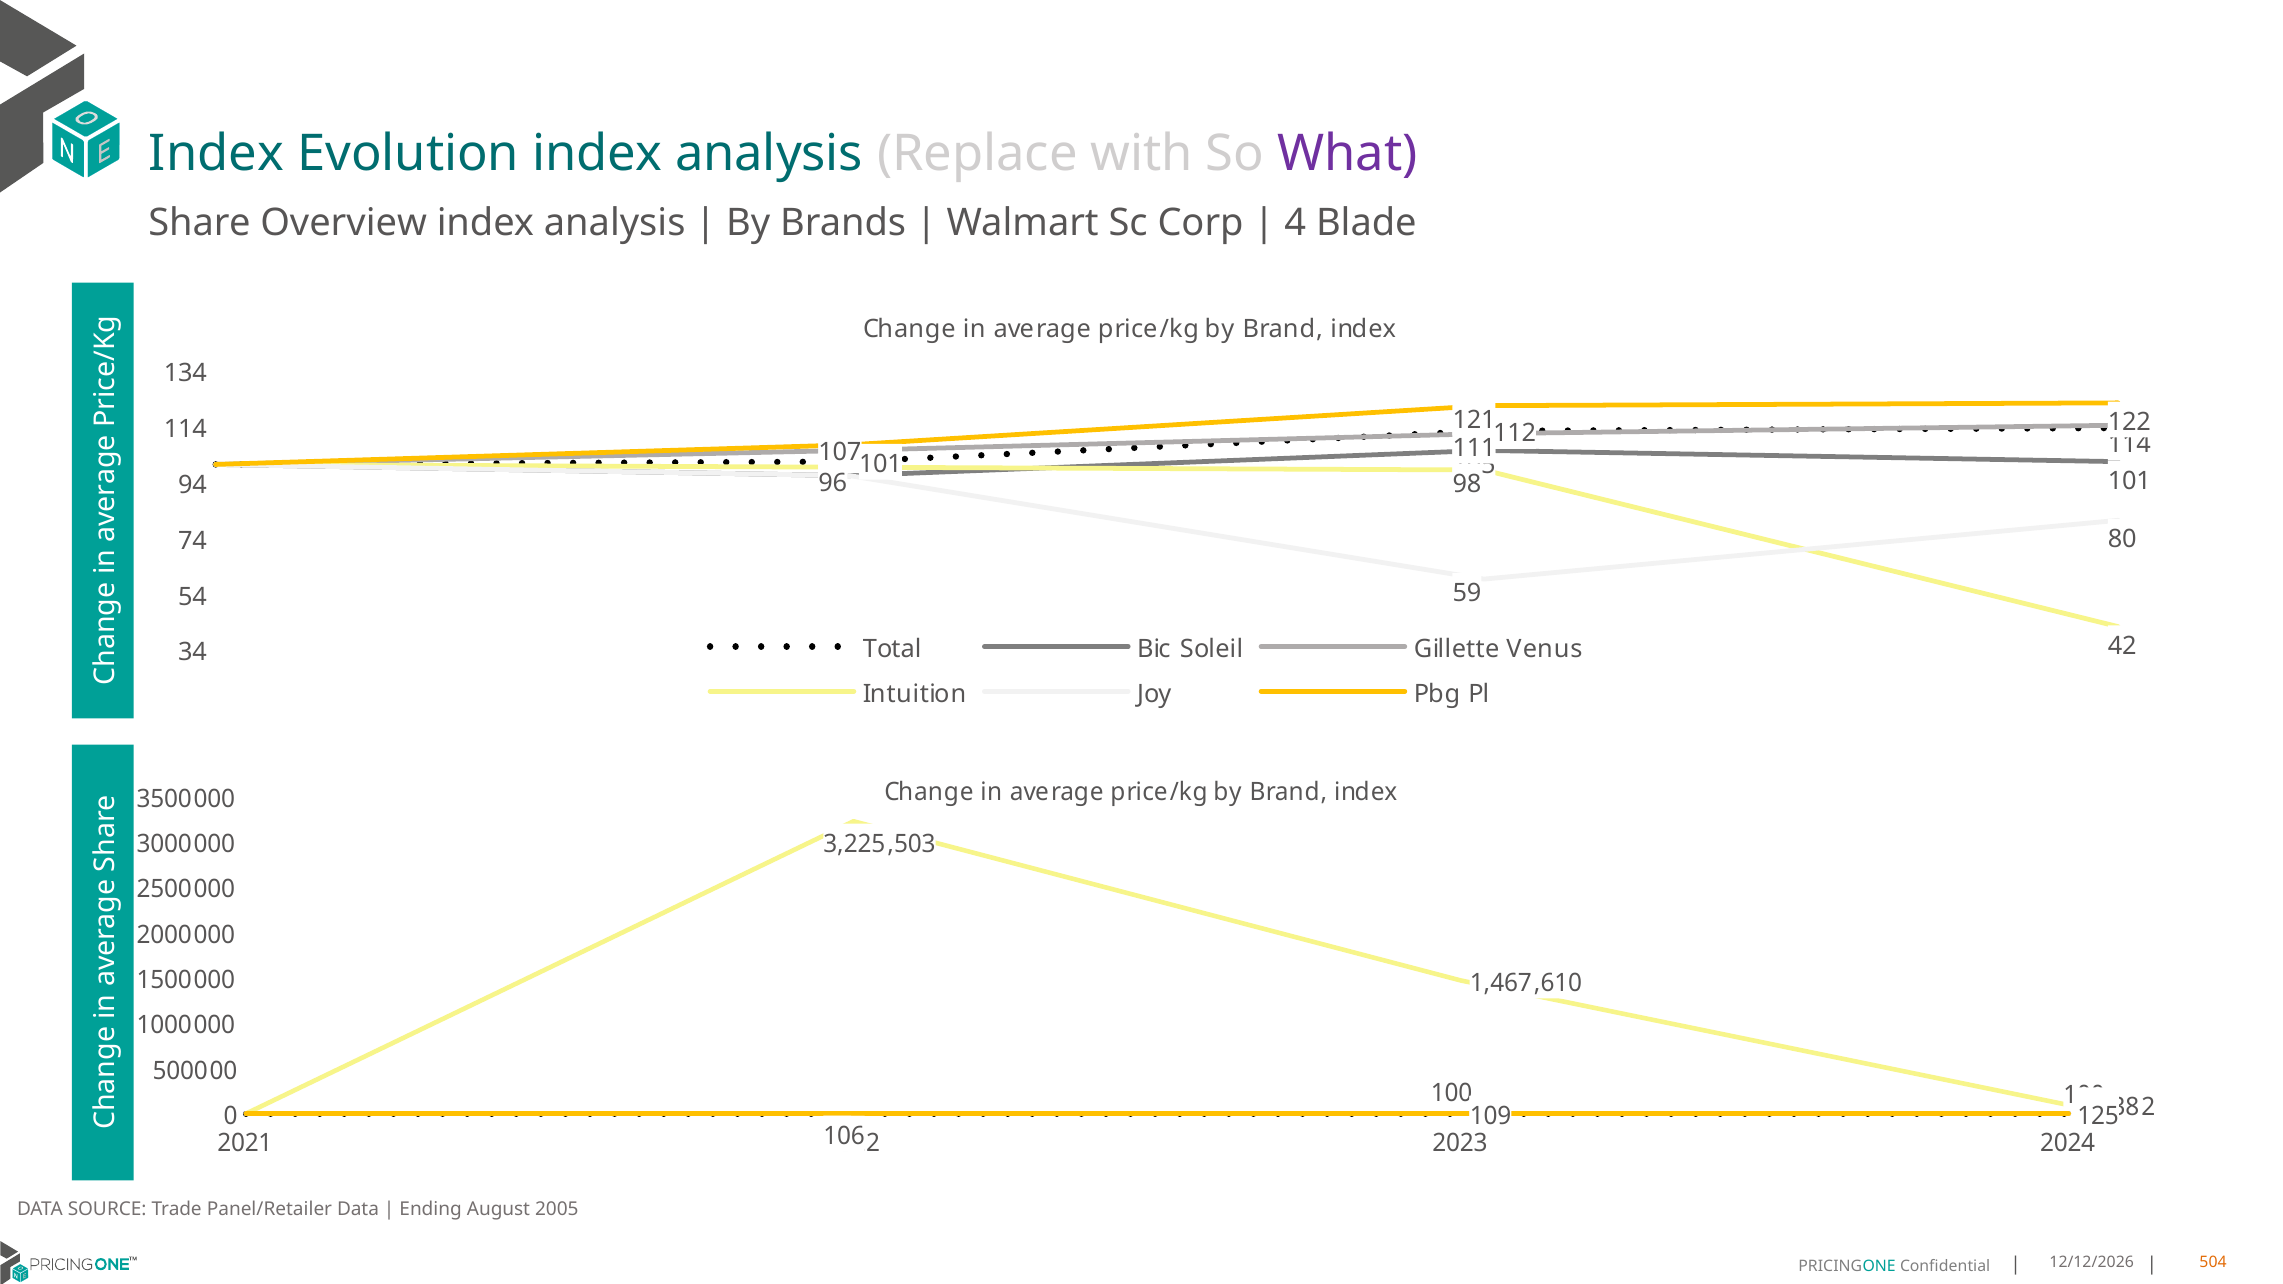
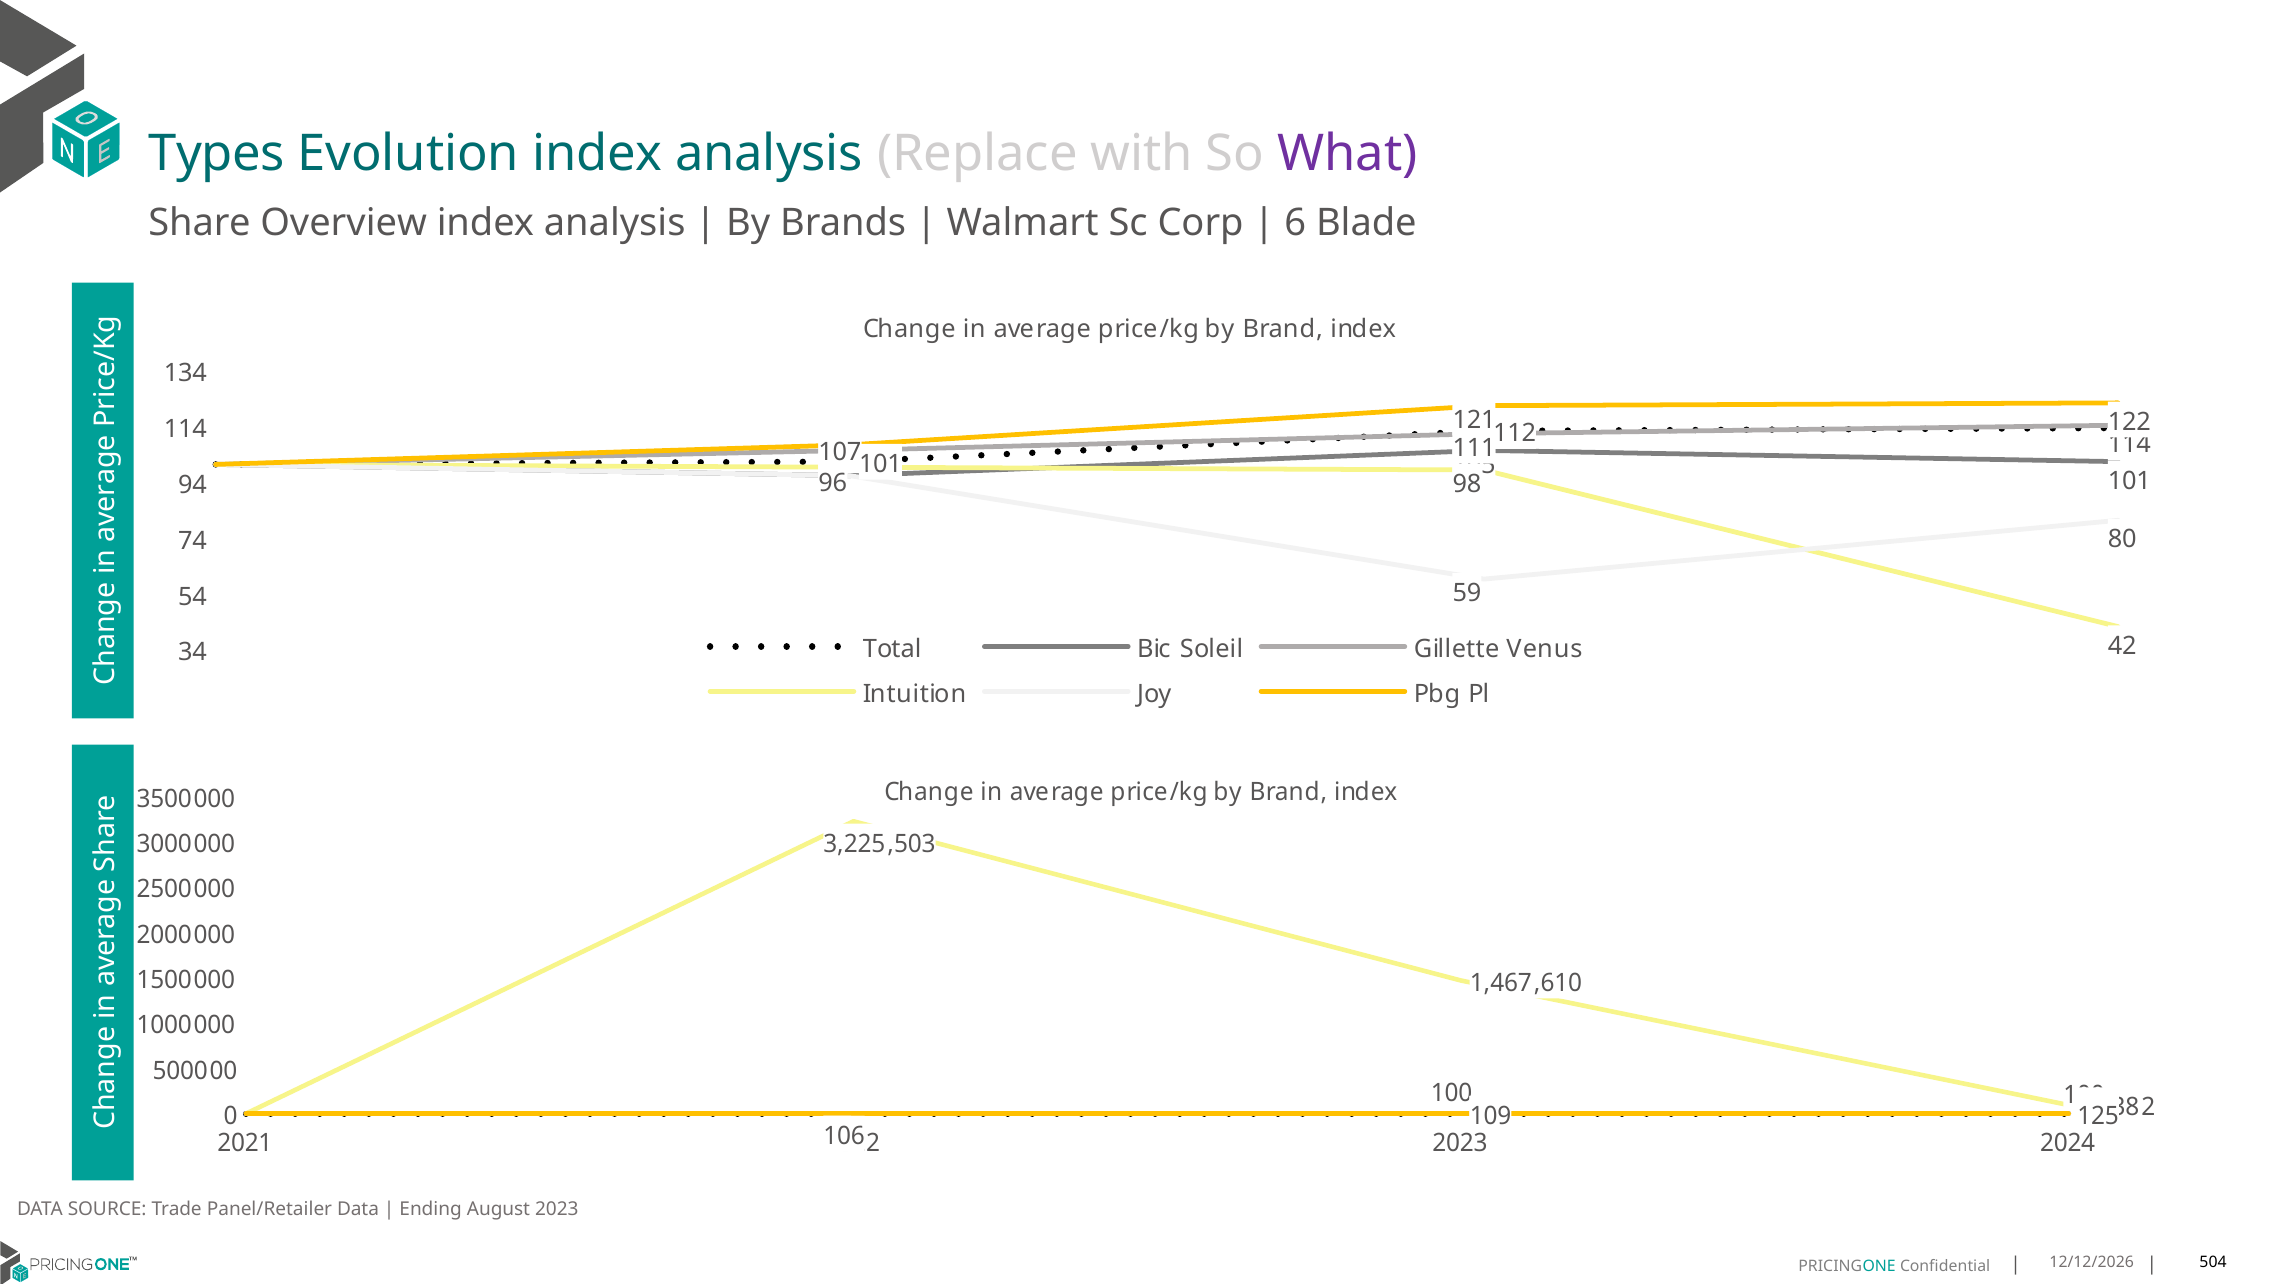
Index: Index -> Types (217, 153)
4: 4 -> 6 (1295, 223)
August 2005: 2005 -> 2023 (557, 1210)
504 colour: orange -> black (2213, 1263)
